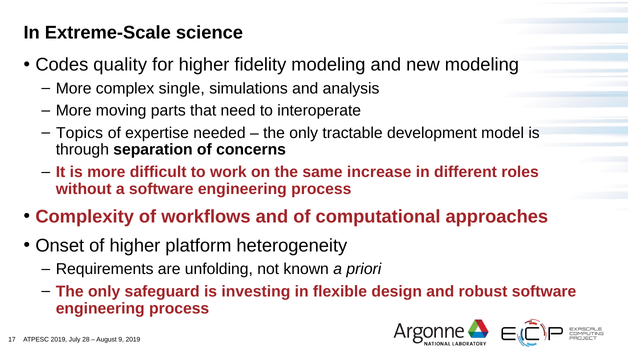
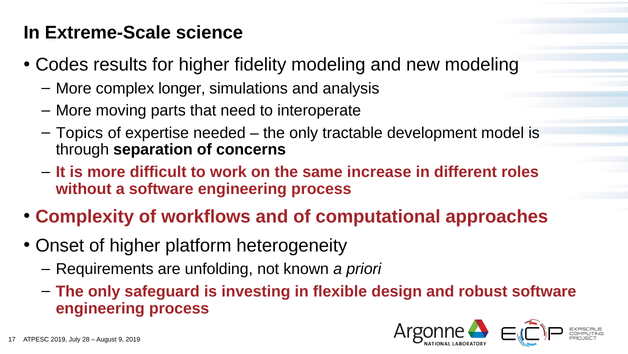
quality: quality -> results (120, 65)
single: single -> longer (182, 88)
